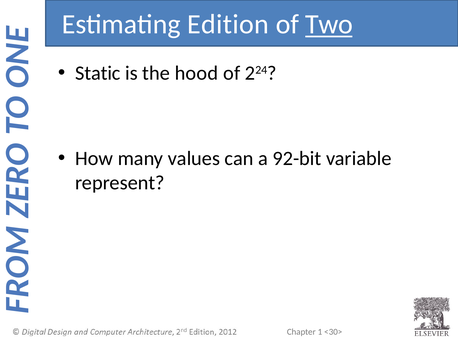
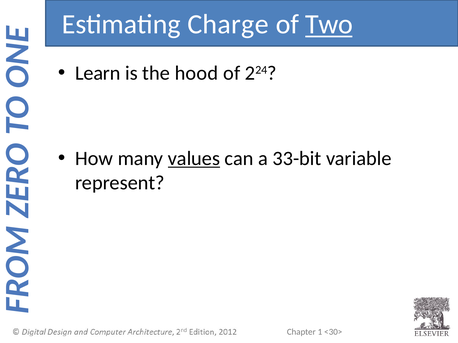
Edition: Edition -> Charge (228, 24)
Static: Static -> Learn (98, 73)
values underline: none -> present (194, 159)
92-bit: 92-bit -> 33-bit (297, 159)
